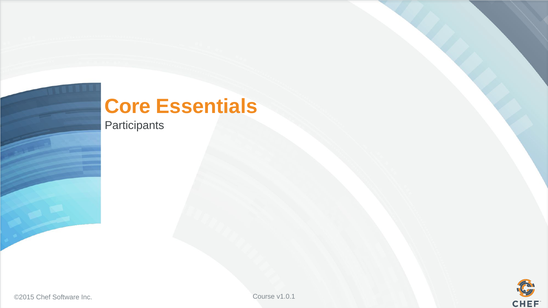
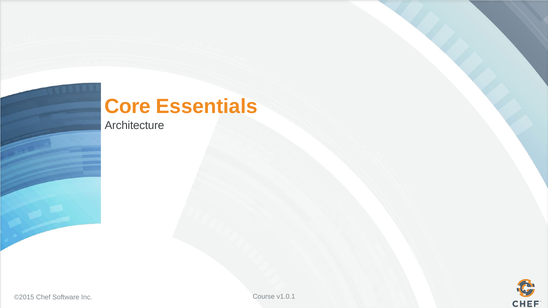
Participants: Participants -> Architecture (134, 126)
